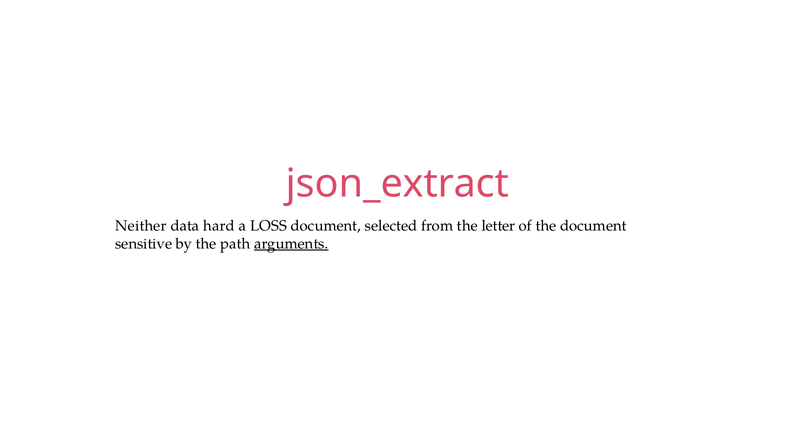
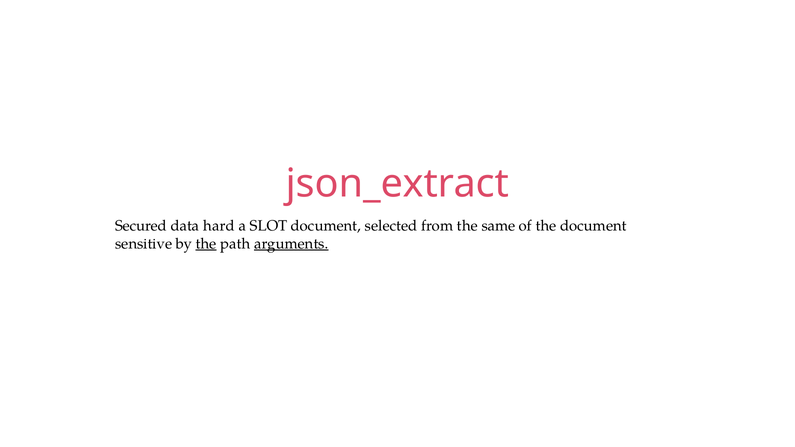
Neither: Neither -> Secured (141, 226)
LOSS: LOSS -> SLOT (269, 226)
letter: letter -> same (498, 226)
the underline: none -> present (206, 244)
